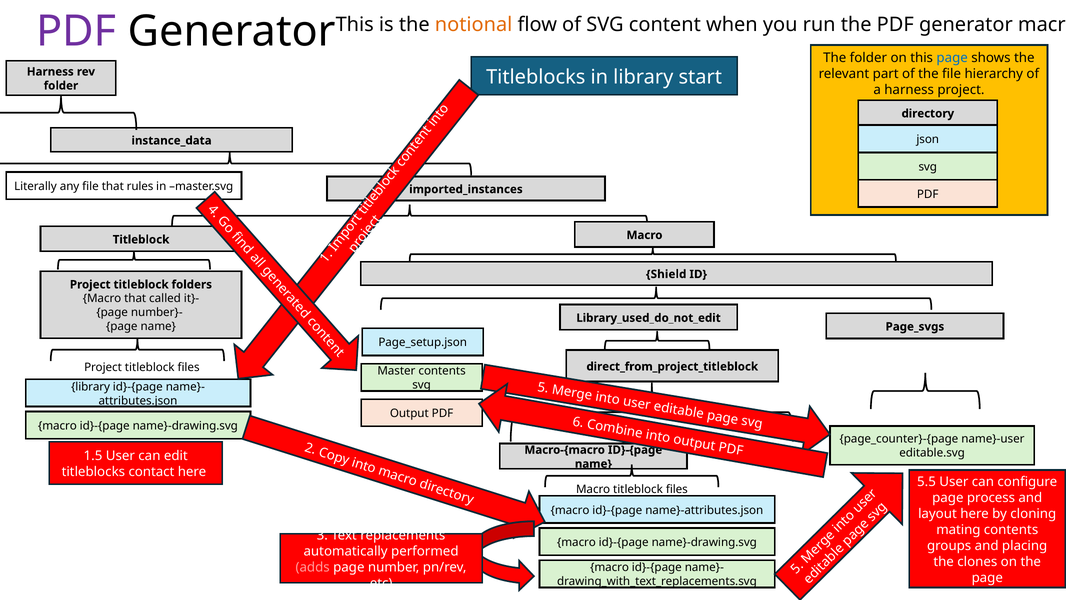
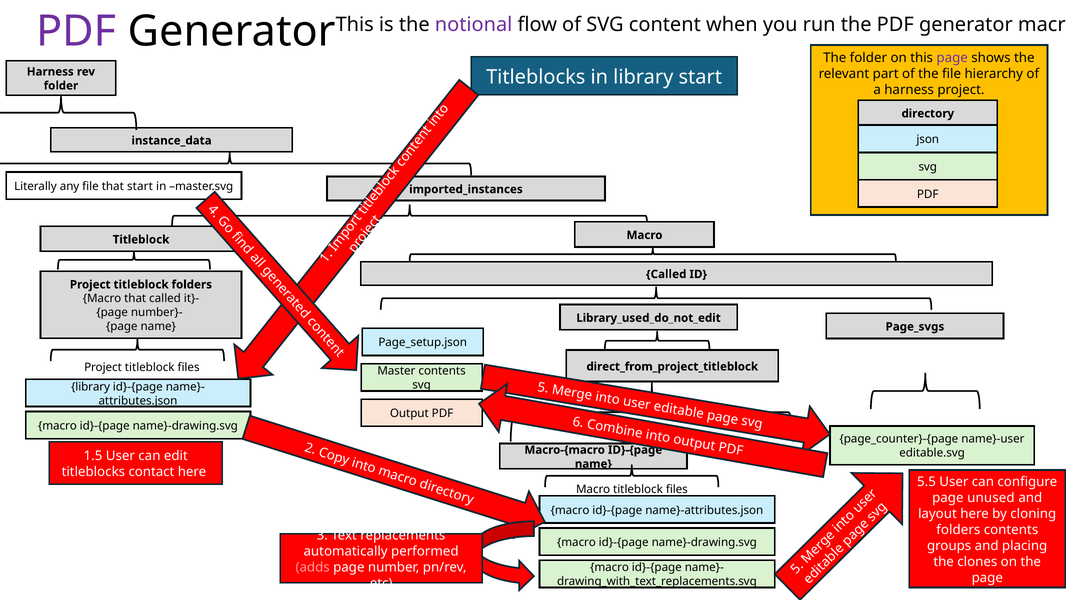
notional colour: orange -> purple (474, 24)
page colour: blue -> purple (952, 58)
that rules: rules -> start (140, 186)
Shield: Shield -> Called (666, 274)
process: process -> unused (991, 497)
mating: mating -> folders (958, 529)
